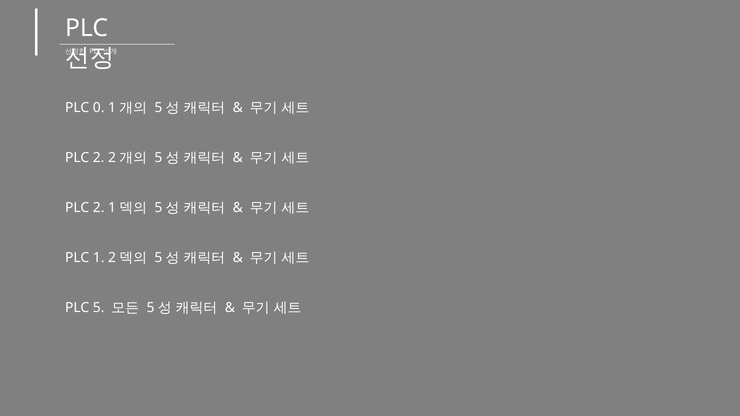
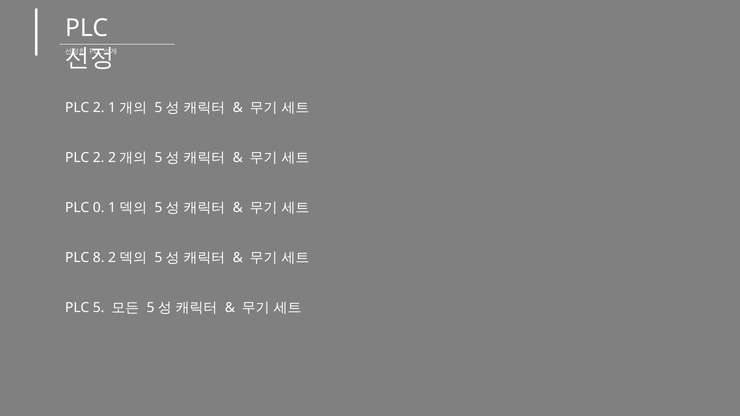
0: 0 -> 2 (99, 108)
2: 2 -> 0 (99, 208)
1: 1 -> 8 (99, 258)
